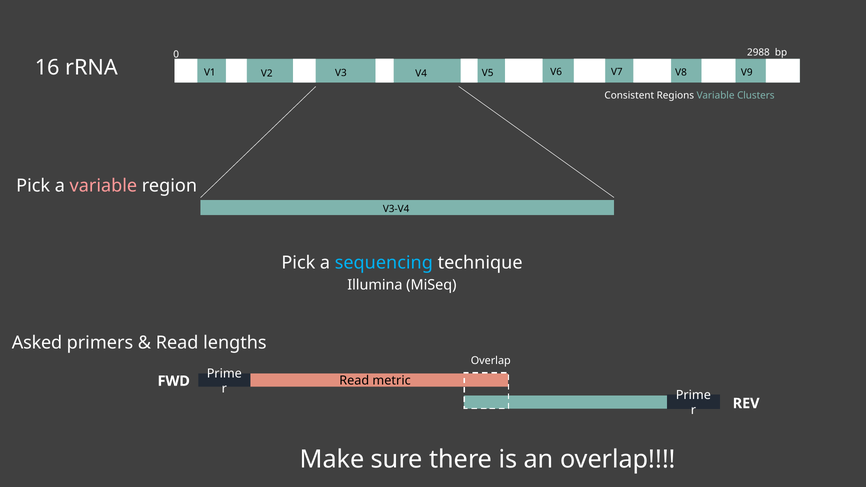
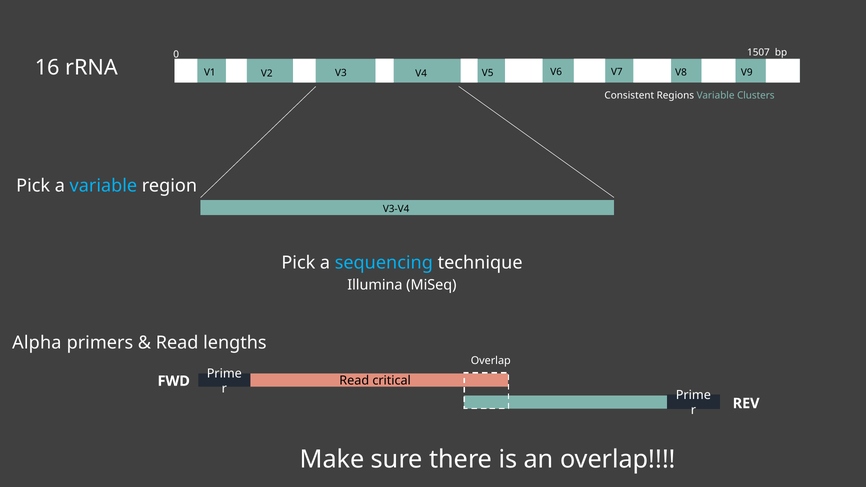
2988: 2988 -> 1507 (758, 53)
variable colour: pink -> light blue (103, 186)
Asked: Asked -> Alpha (37, 343)
metric: metric -> critical (392, 380)
